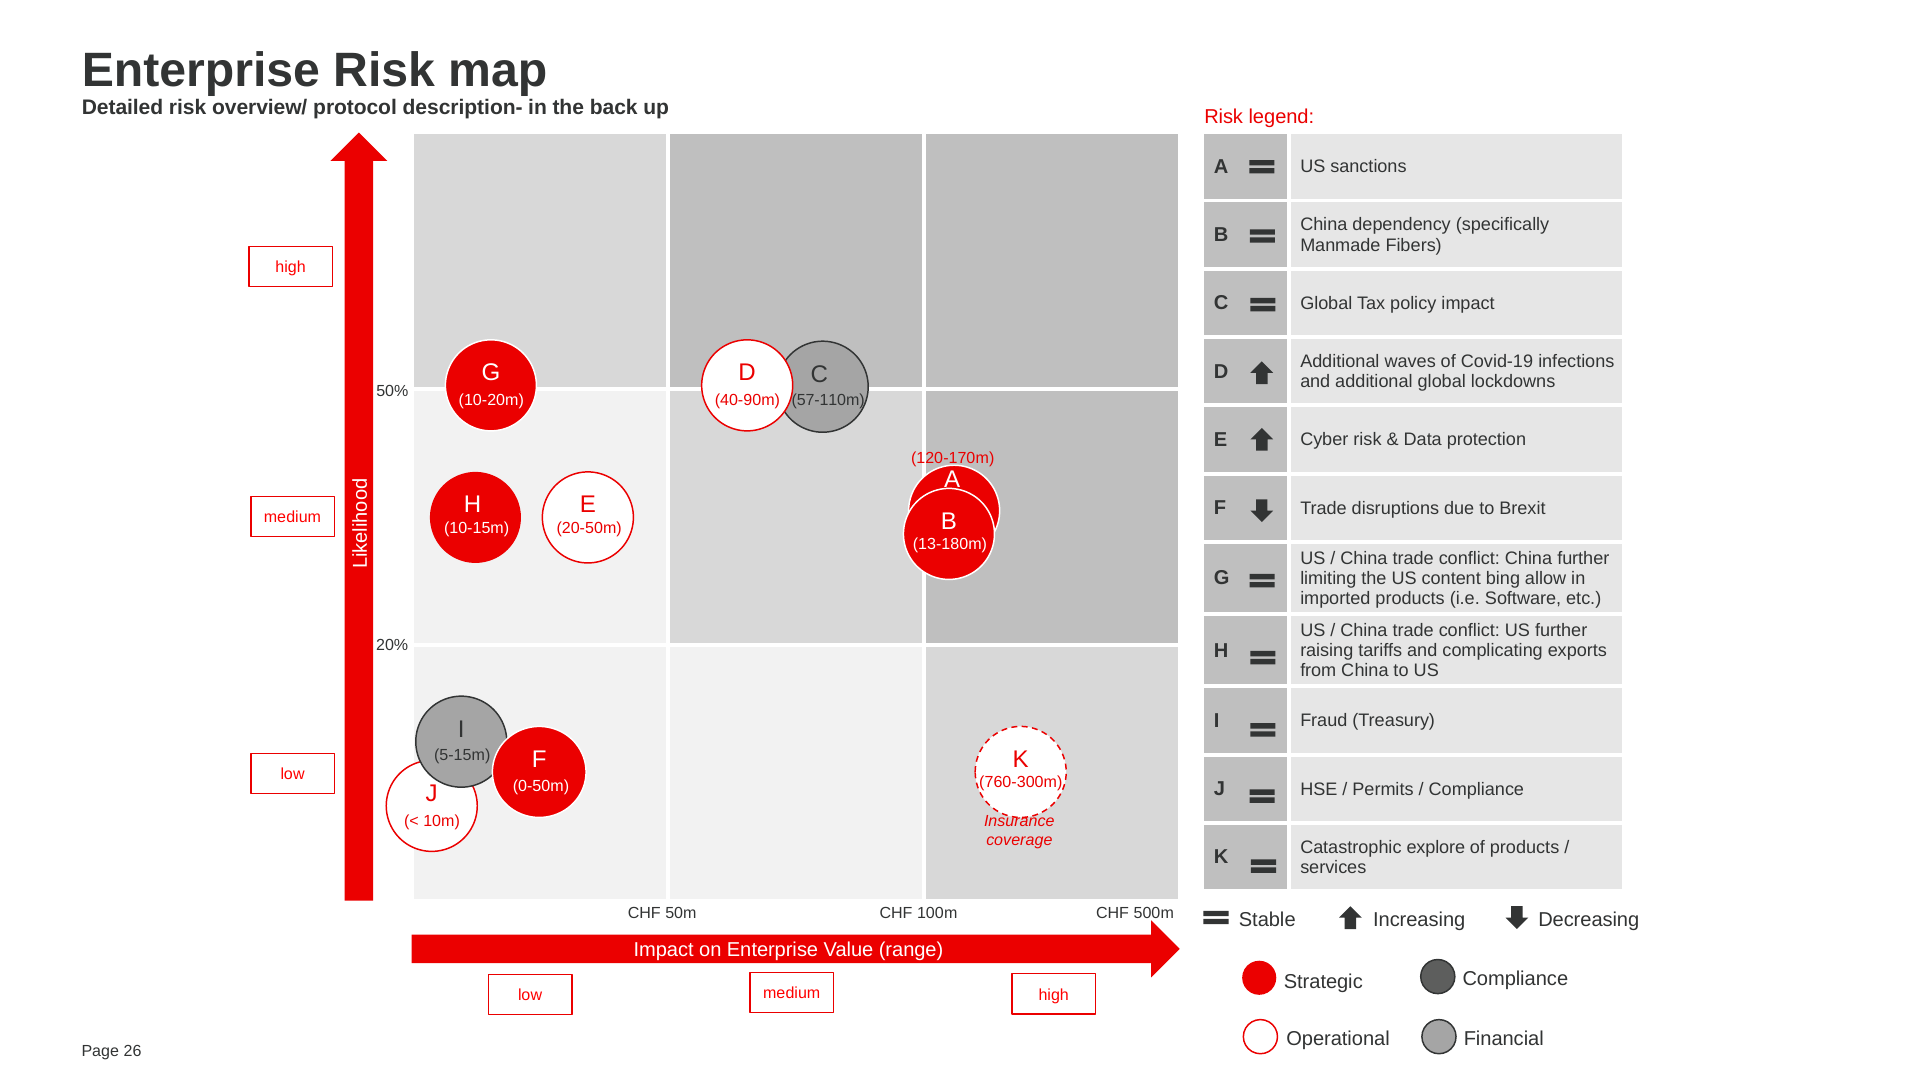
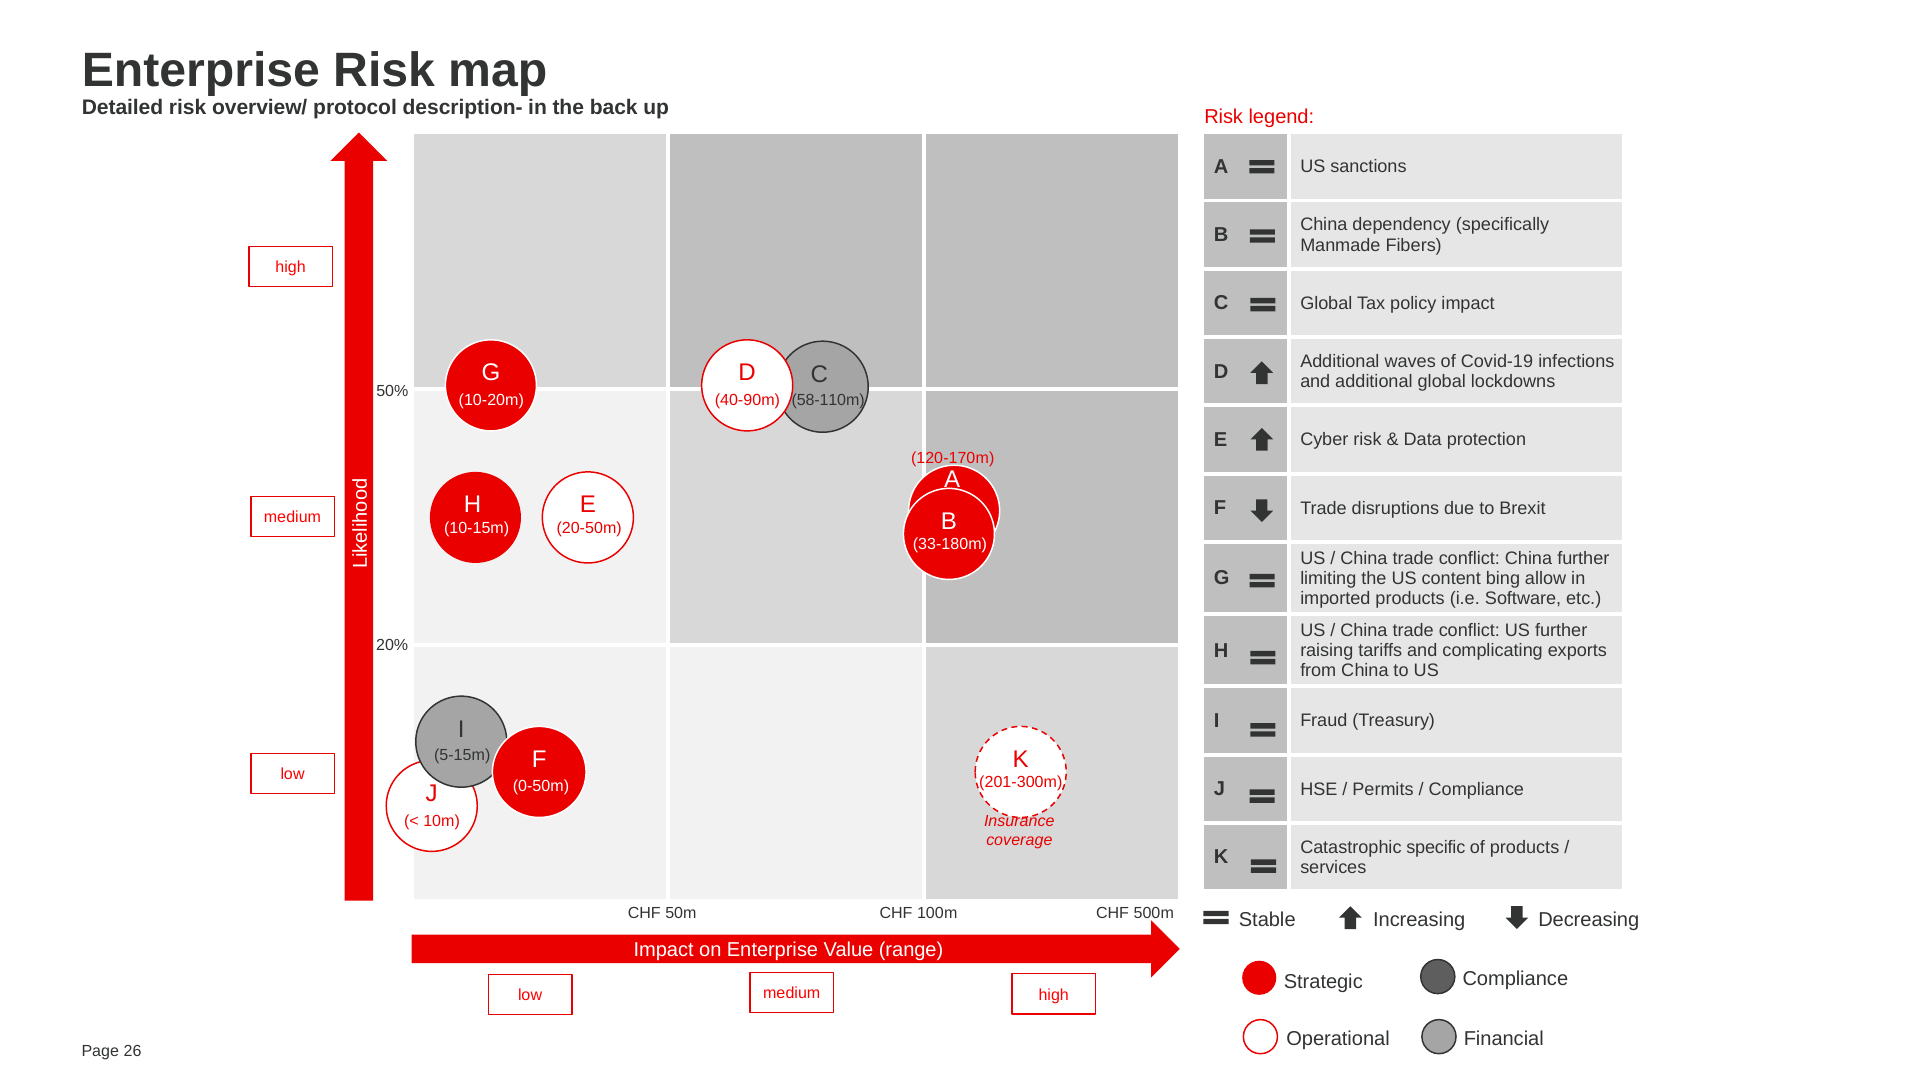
57-110m: 57-110m -> 58-110m (828, 400)
13-180m: 13-180m -> 33-180m (950, 545)
760-300m: 760-300m -> 201-300m (1021, 782)
explore: explore -> specific (1436, 847)
